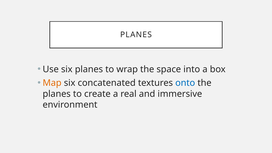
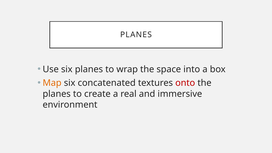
onto colour: blue -> red (185, 83)
